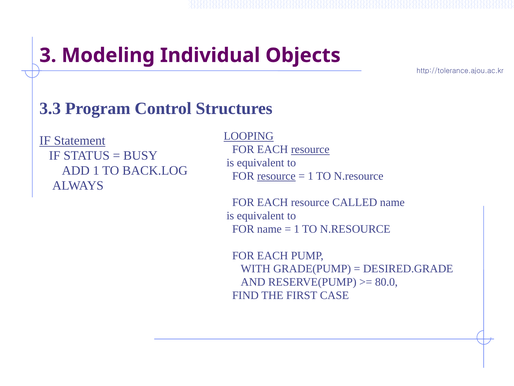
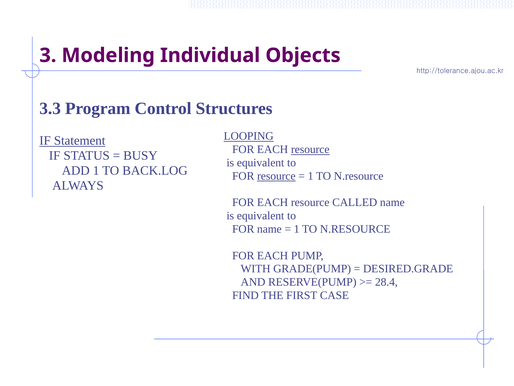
80.0: 80.0 -> 28.4 (386, 282)
